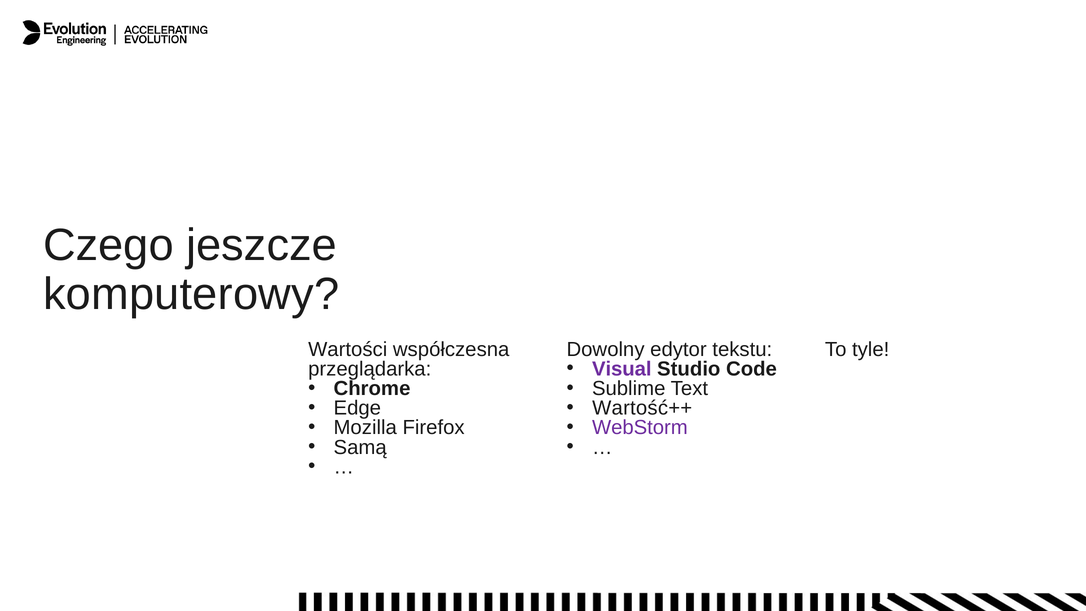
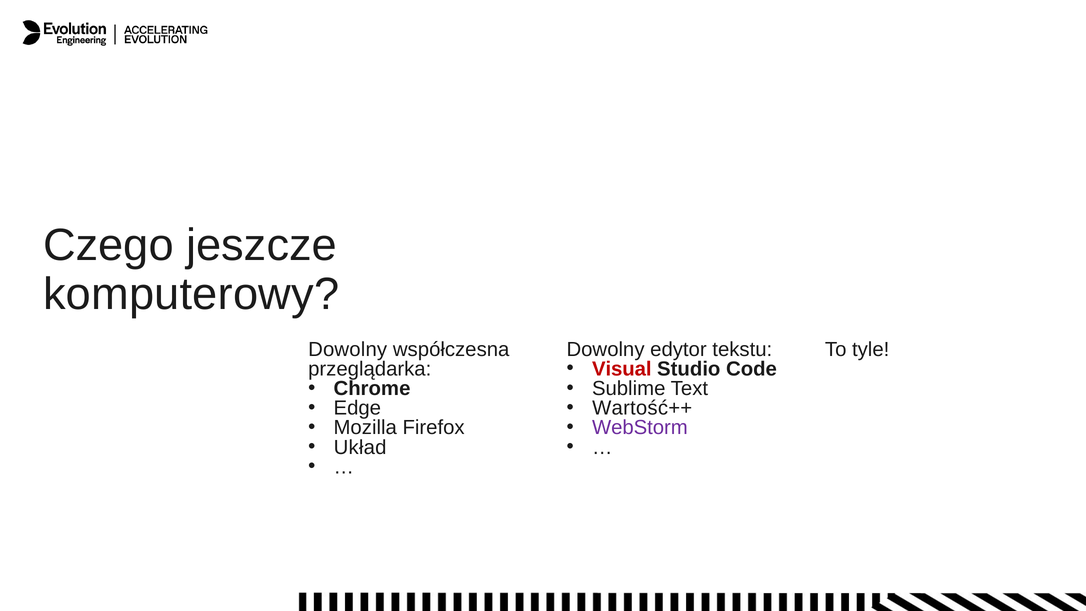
Wartości: Wartości -> Dowolny (348, 349)
Visual colour: purple -> red (622, 369)
Samą: Samą -> Układ (360, 447)
